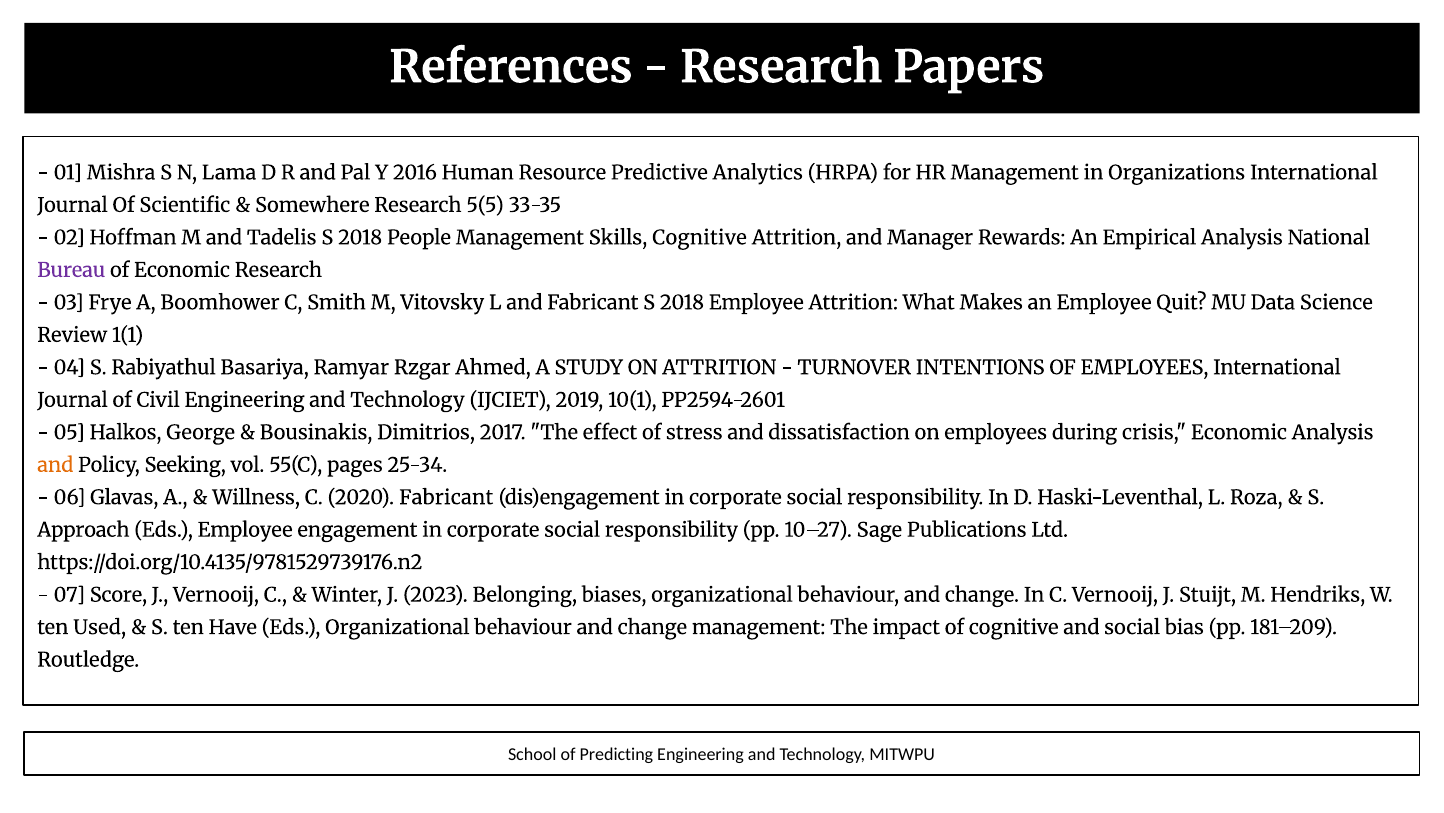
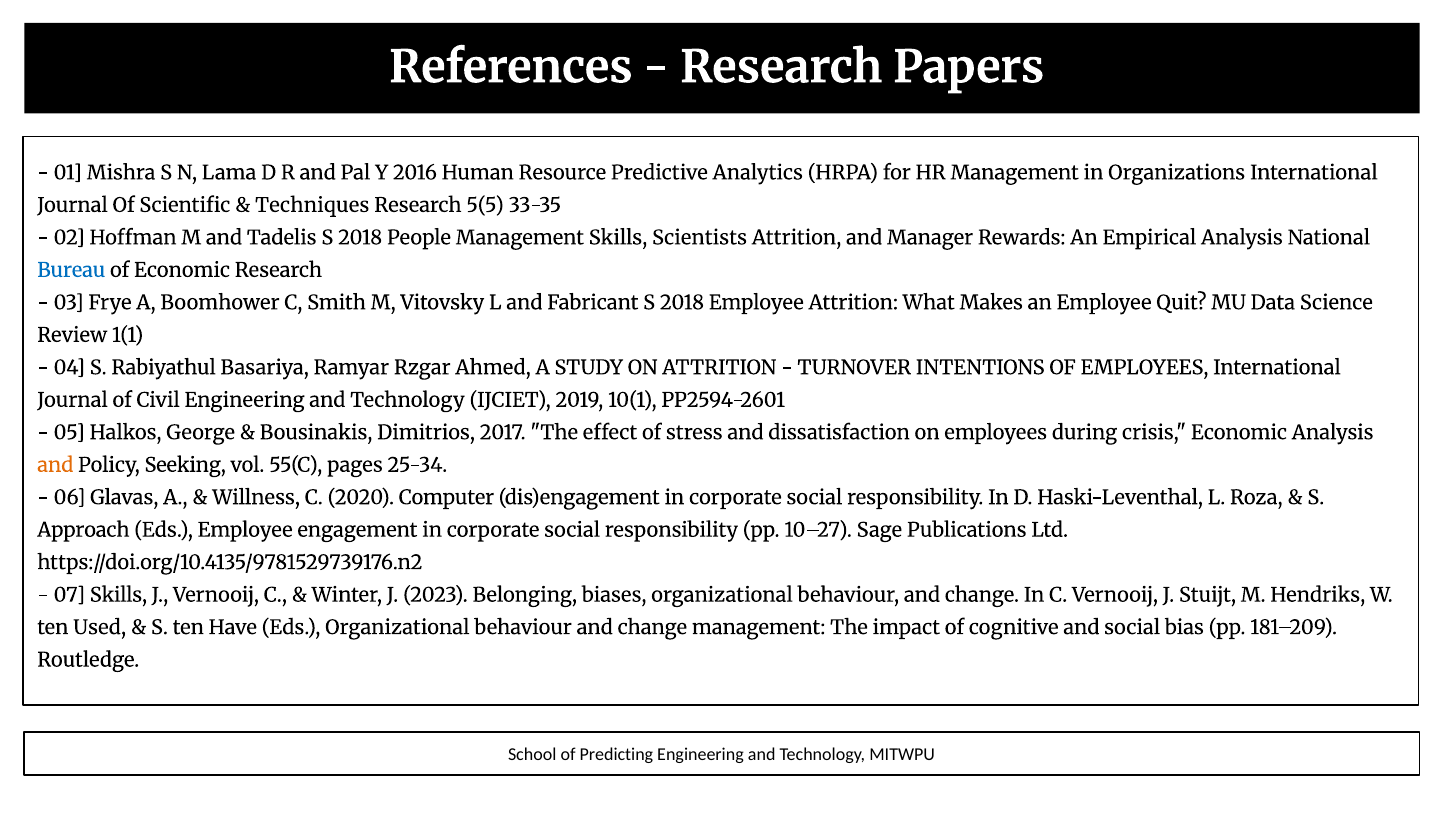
Somewhere: Somewhere -> Techniques (312, 205)
Skills Cognitive: Cognitive -> Scientists (700, 238)
Bureau colour: purple -> blue (71, 270)
2020 Fabricant: Fabricant -> Computer (446, 497)
07 Score: Score -> Skills (118, 595)
